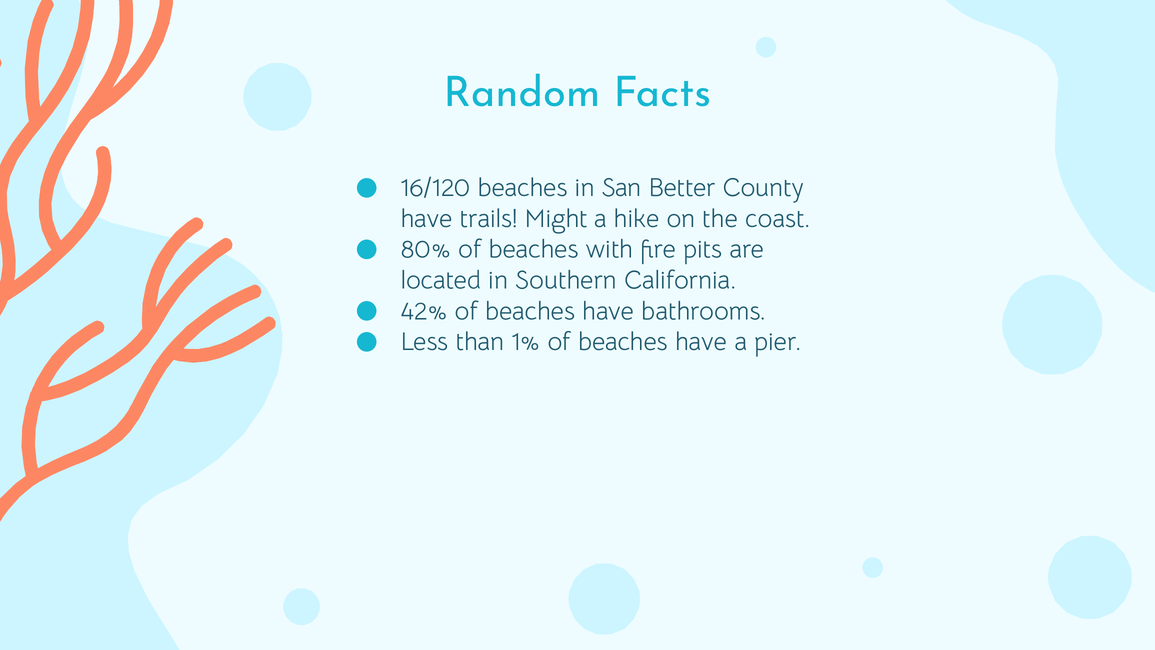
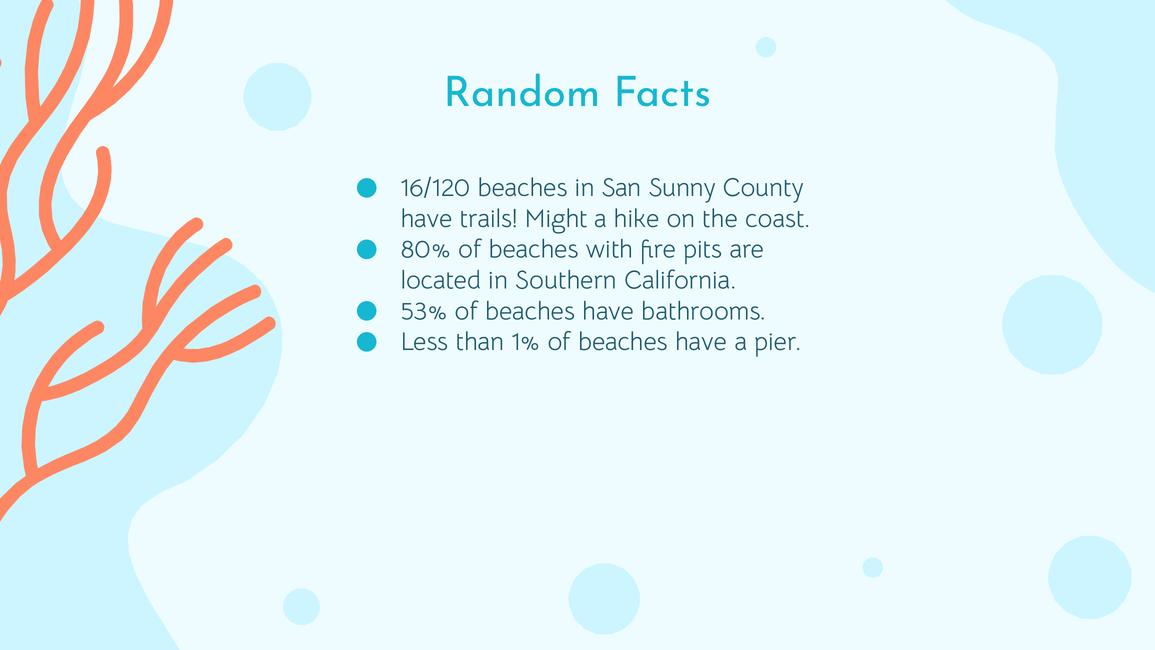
Better: Better -> Sunny (682, 188)
42%: 42% -> 53% (424, 311)
